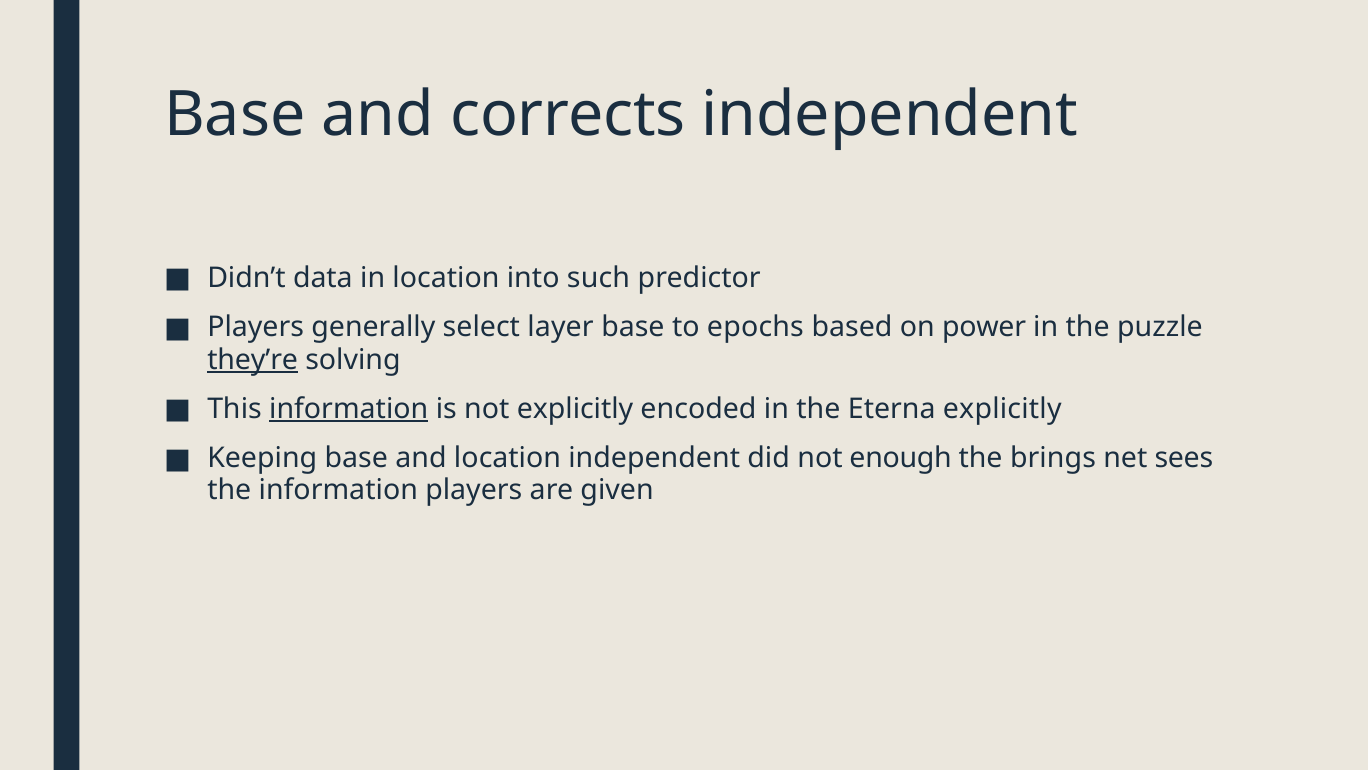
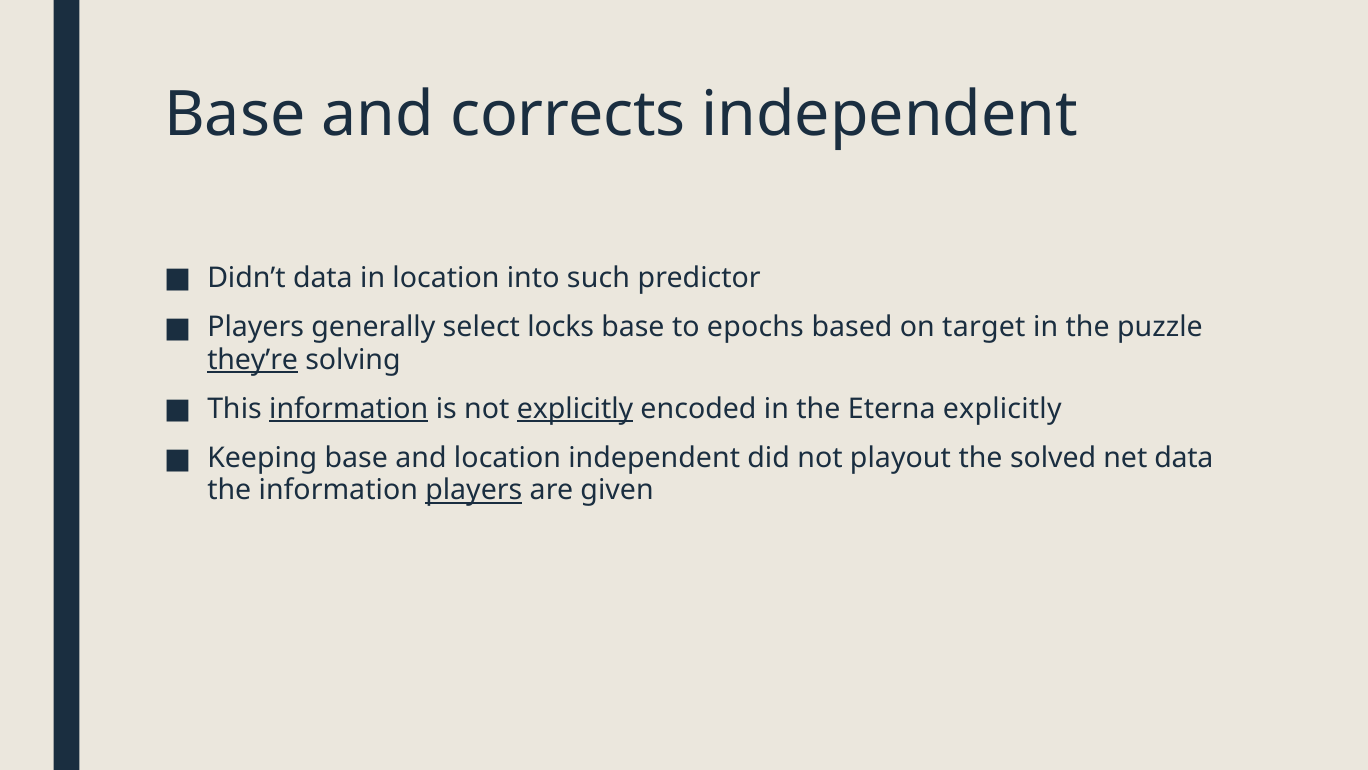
layer: layer -> locks (561, 327)
power: power -> target (984, 327)
explicitly underline: none -> present (575, 409)
enough: enough -> playout (900, 458)
brings: brings -> solved (1053, 458)
net sees: sees -> data (1184, 458)
players underline: none -> present (474, 490)
